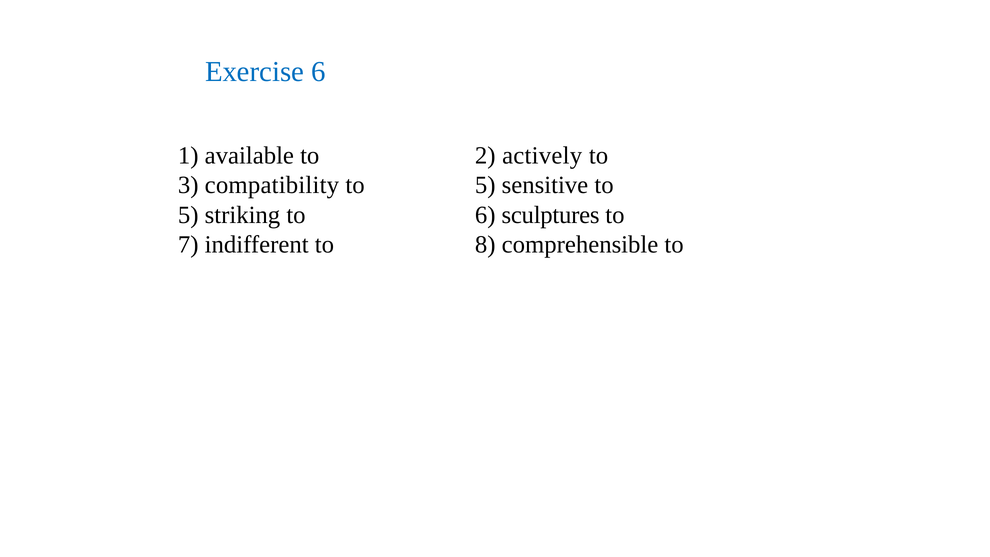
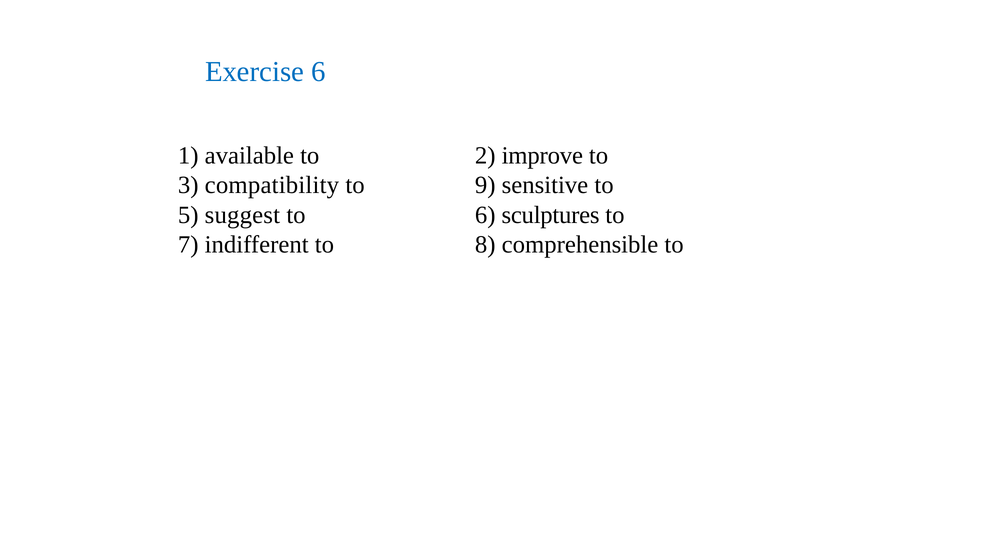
actively: actively -> improve (542, 156)
5: 5 -> 9 (485, 185)
striking: striking -> suggest (242, 215)
